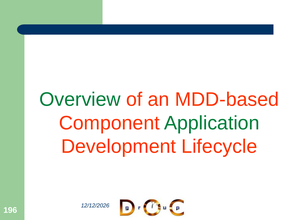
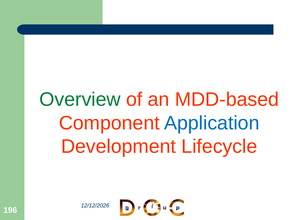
Application colour: green -> blue (212, 123)
